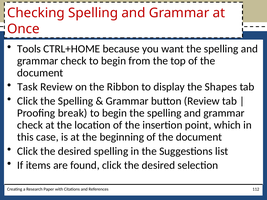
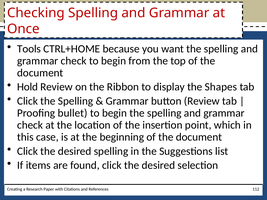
Task: Task -> Hold (28, 87)
break: break -> bullet (73, 113)
